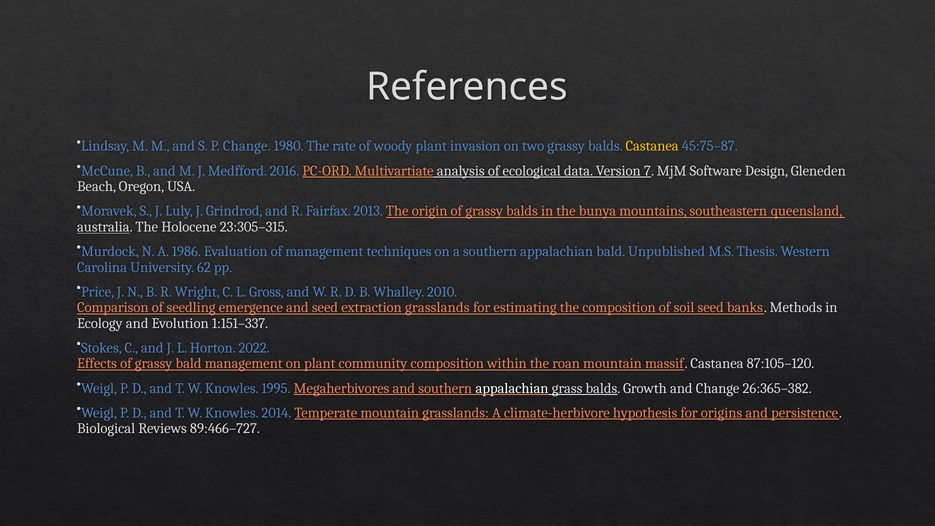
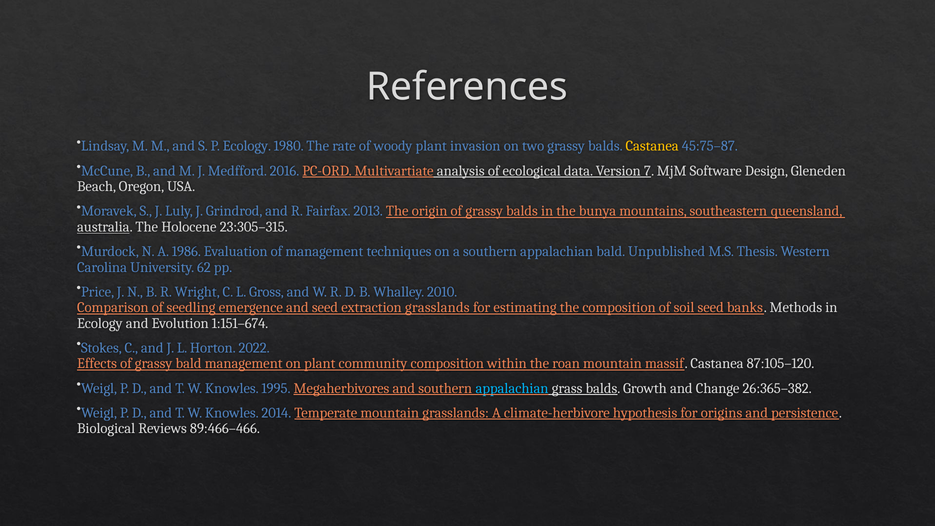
P Change: Change -> Ecology (247, 146)
1:151–337: 1:151–337 -> 1:151–674 (240, 323)
appalachian colour: white -> light blue (512, 388)
89:466–727: 89:466–727 -> 89:466–466 (225, 428)
